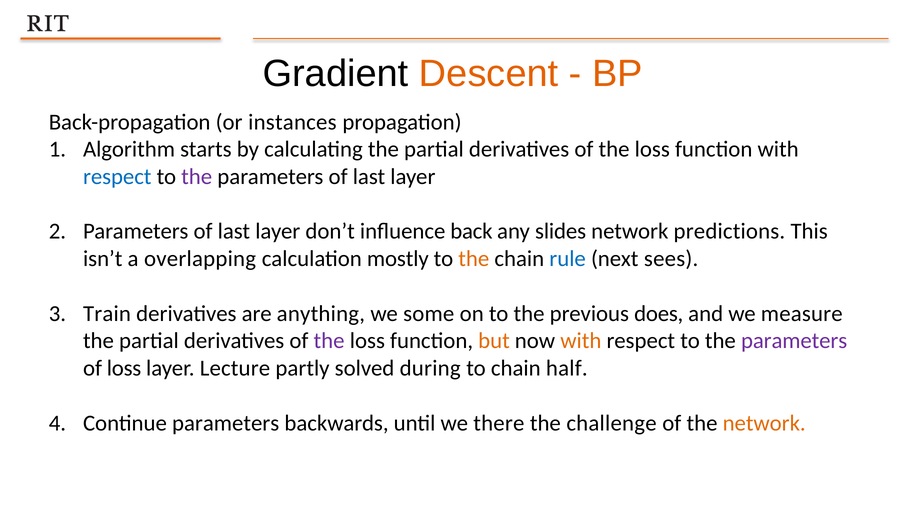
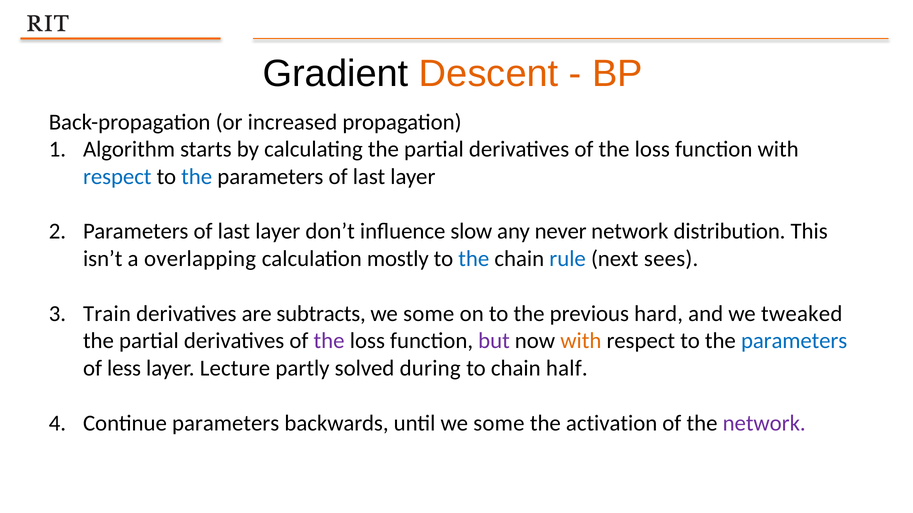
instances: instances -> increased (293, 122)
the colour: purple -> blue (197, 177)
back: back -> slow (471, 232)
slides: slides -> never (561, 232)
predictions: predictions -> distribution (730, 232)
the colour: orange -> blue (474, 259)
anything: anything -> subtracts (321, 314)
does: does -> hard (659, 314)
measure: measure -> tweaked (802, 314)
but colour: orange -> purple (494, 341)
parameters colour: purple -> blue (794, 341)
of loss: loss -> less (124, 369)
until we there: there -> some (499, 423)
challenge: challenge -> activation (612, 423)
network colour: orange -> purple (764, 423)
